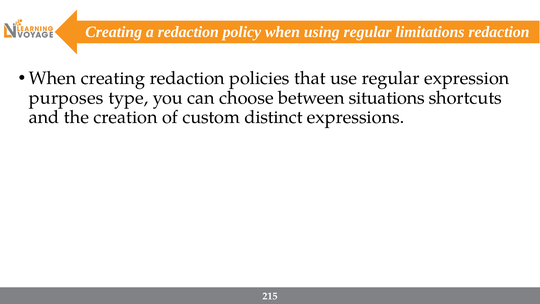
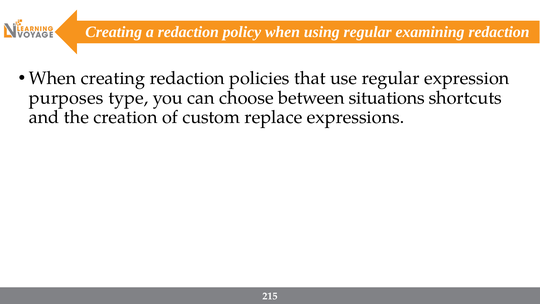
limitations: limitations -> examining (430, 32)
distinct: distinct -> replace (273, 117)
